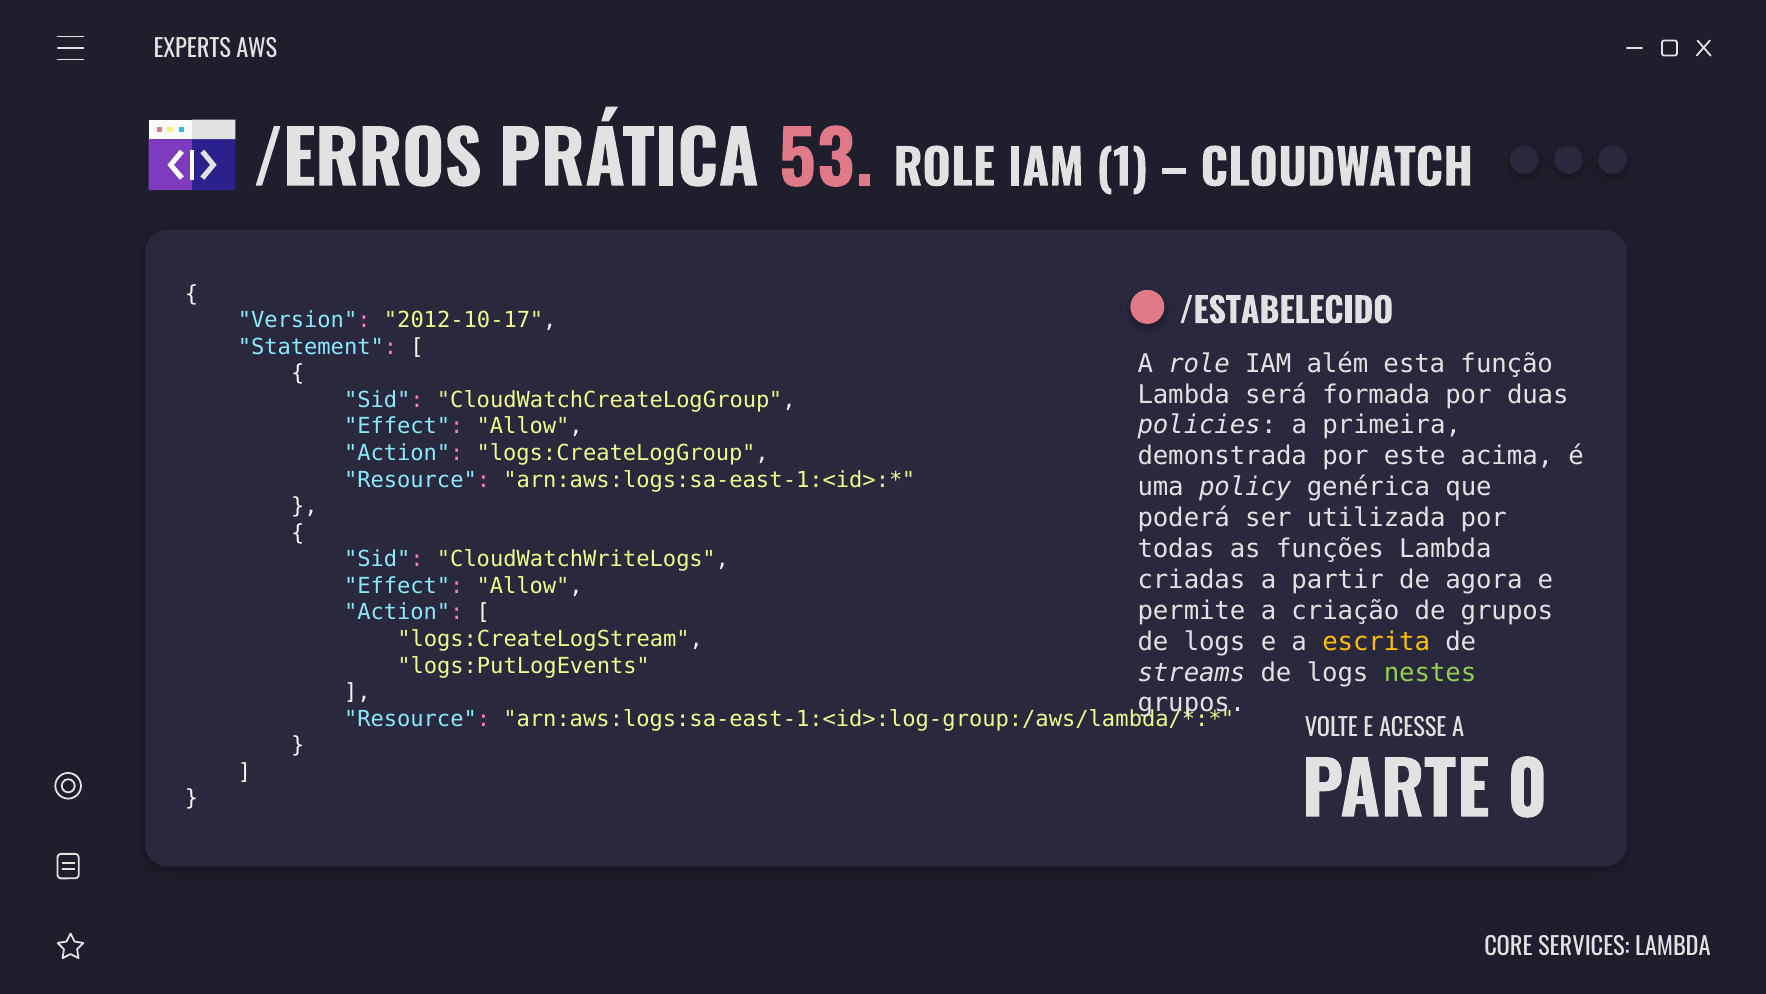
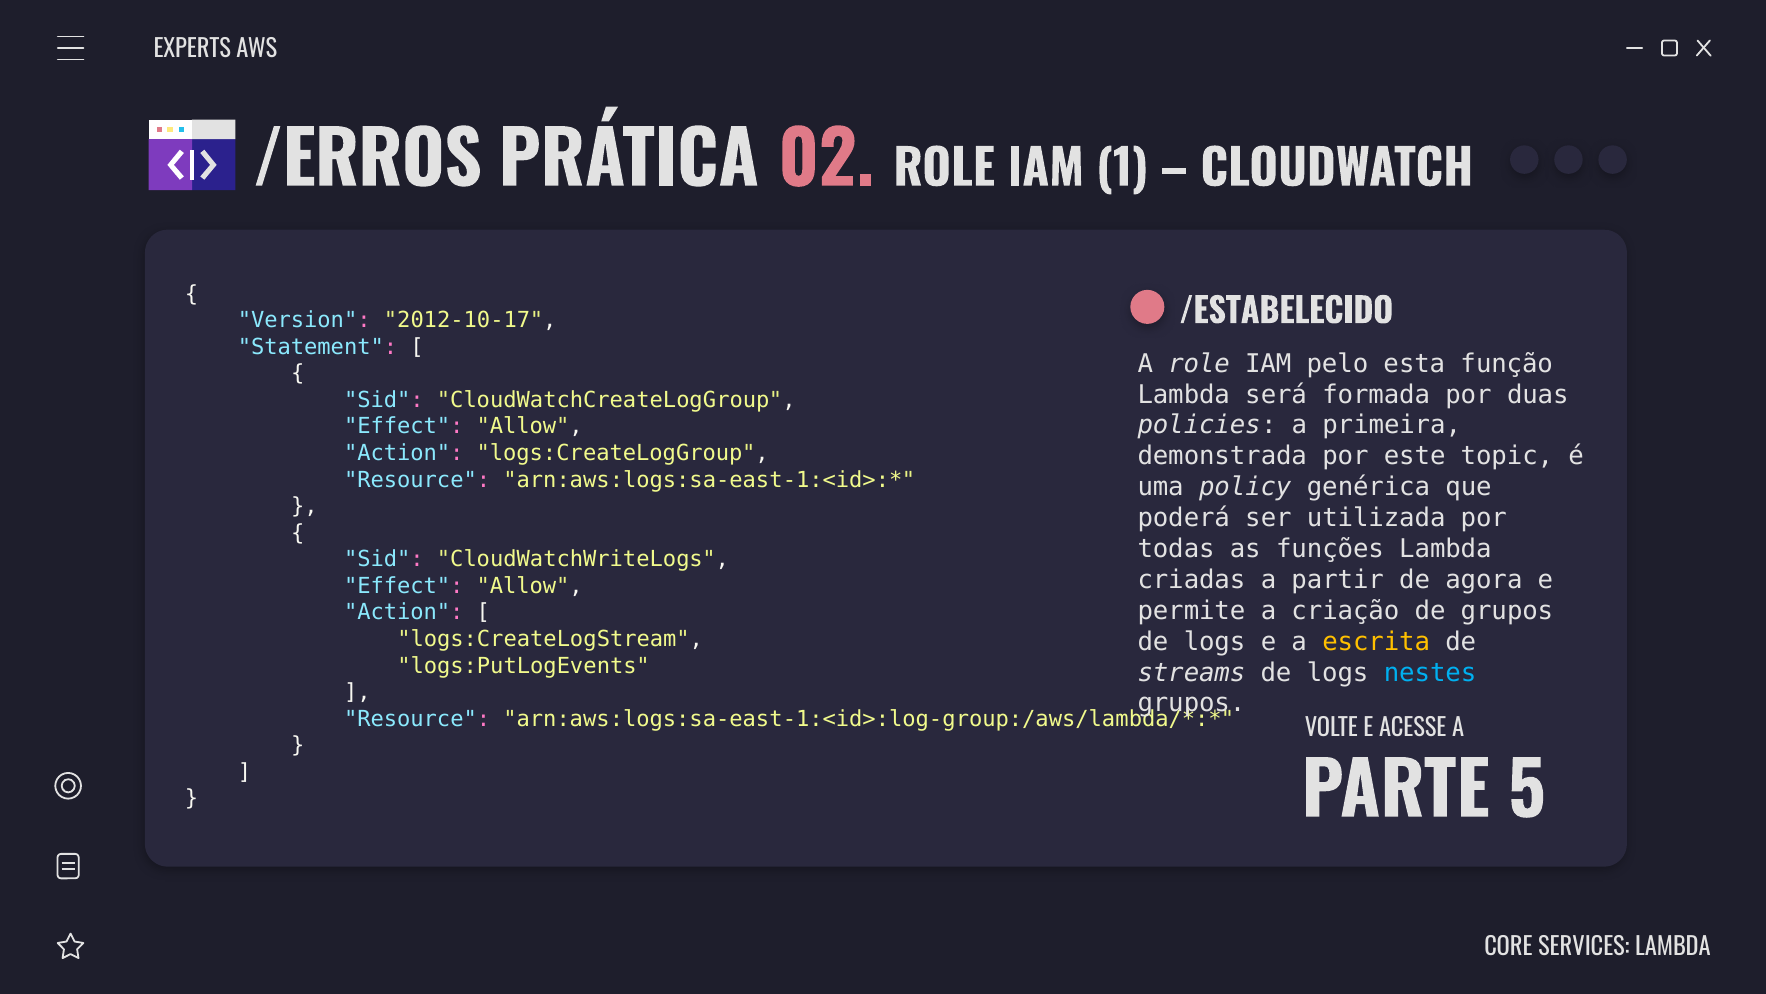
53: 53 -> 02 (826, 161)
além: além -> pelo (1337, 363)
acima: acima -> topic (1507, 456)
nestes colour: light green -> light blue (1430, 672)
0: 0 -> 5 (1527, 792)
